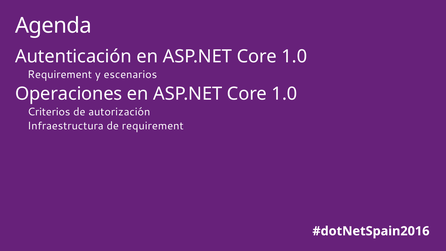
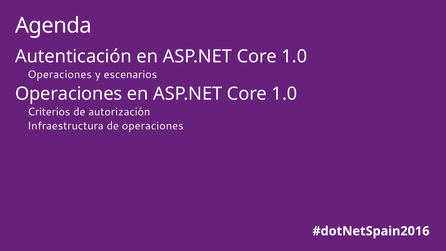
Requirement: Requirement -> Operaciones (60, 74)
de requirement: requirement -> operaciones (153, 126)
